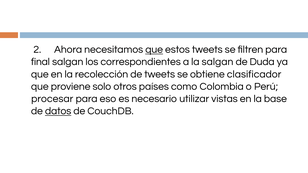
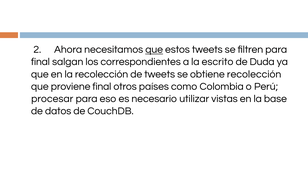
la salgan: salgan -> escrito (217, 62)
obtiene clasificador: clasificador -> recolección (254, 74)
proviene solo: solo -> final (102, 87)
datos underline: present -> none (58, 111)
